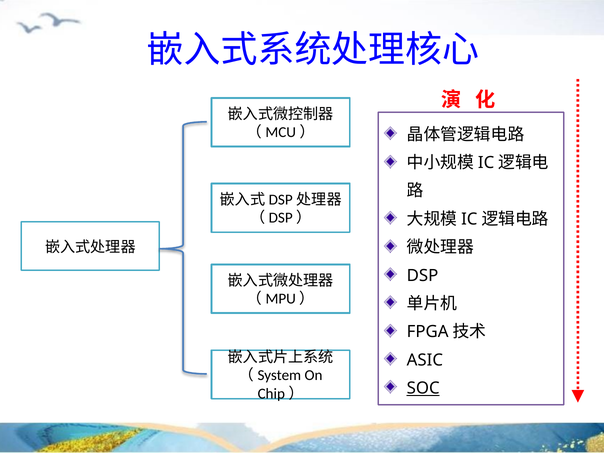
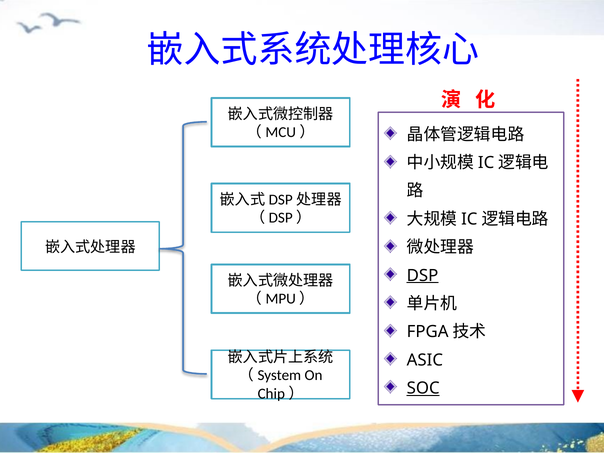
DSP underline: none -> present (423, 275)
